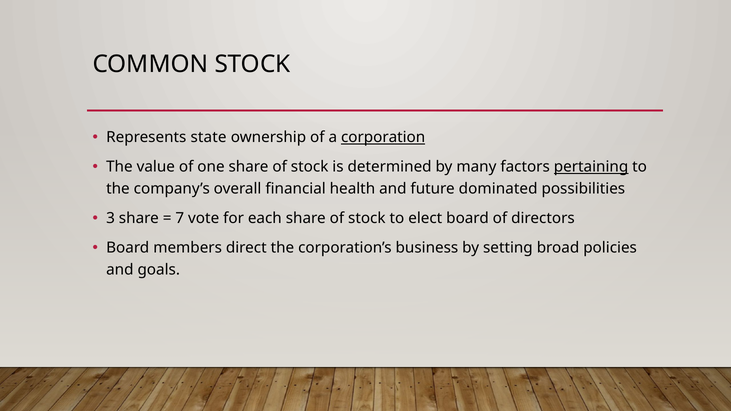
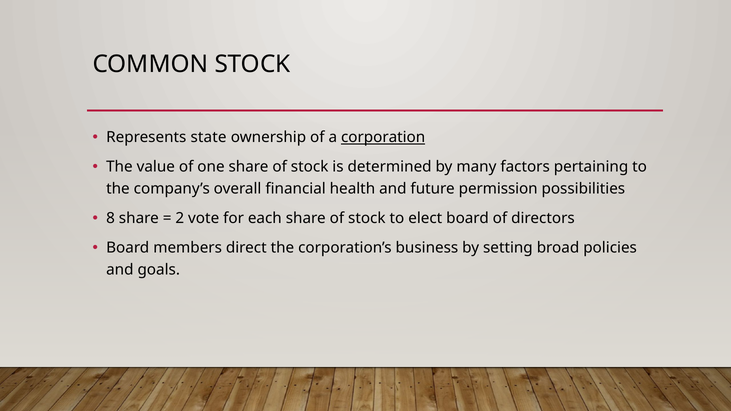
pertaining underline: present -> none (591, 167)
dominated: dominated -> permission (498, 189)
3: 3 -> 8 (111, 218)
7: 7 -> 2 (180, 218)
